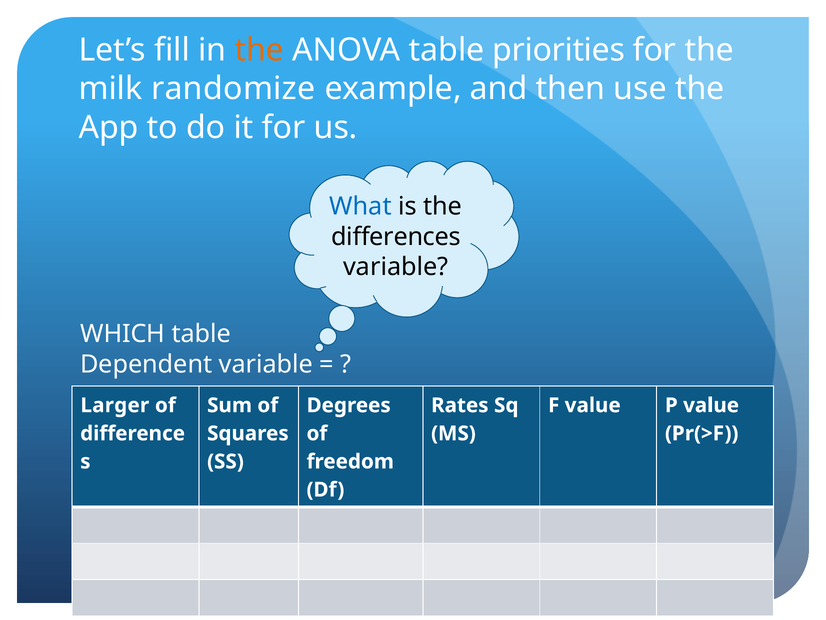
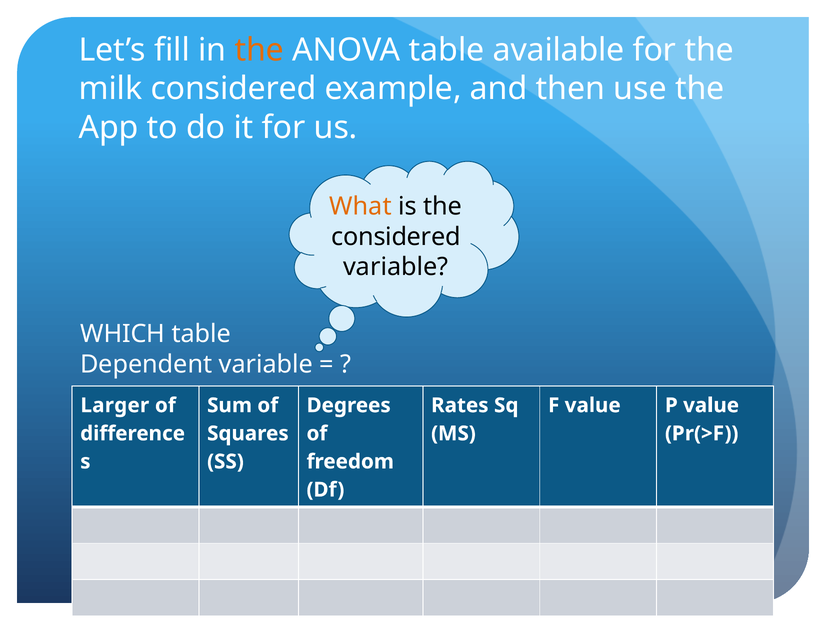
priorities: priorities -> available (559, 50)
milk randomize: randomize -> considered (234, 89)
What colour: blue -> orange (361, 206)
differences: differences -> considered (396, 237)
